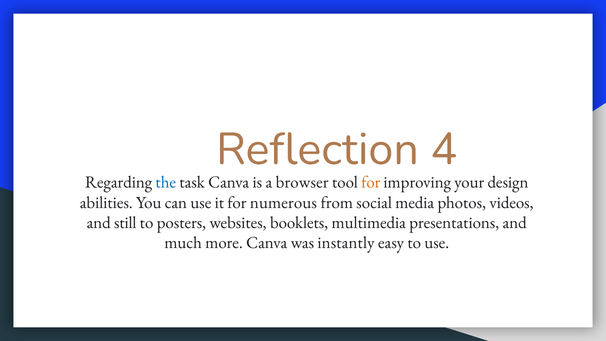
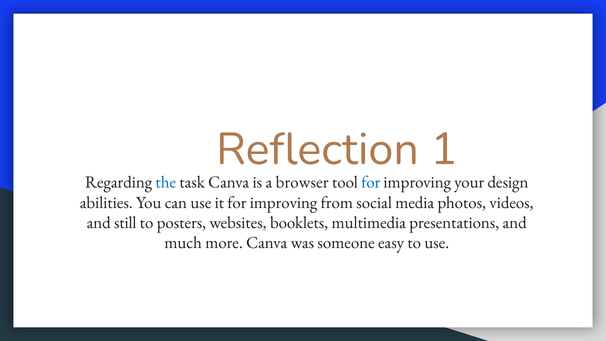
4: 4 -> 1 (444, 149)
for colour: orange -> blue (371, 182)
it for numerous: numerous -> improving (284, 202)
instantly: instantly -> someone (346, 243)
